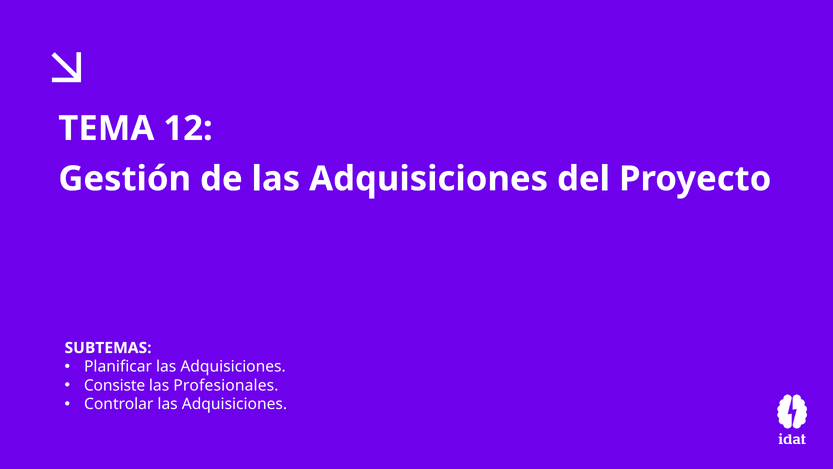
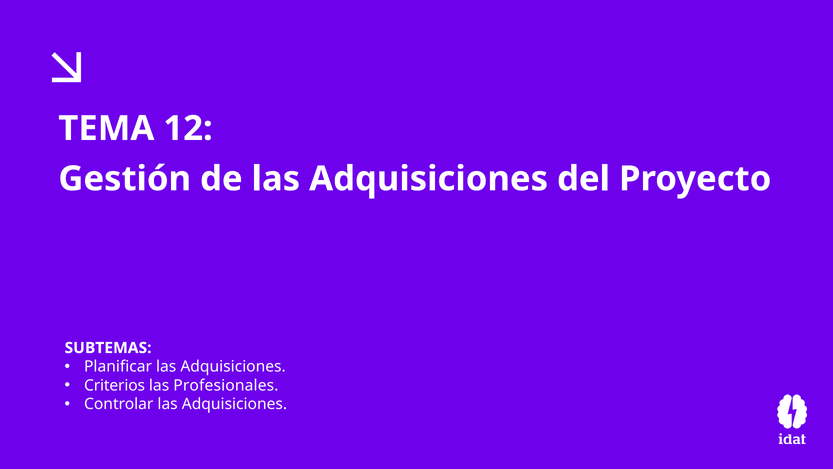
Consiste: Consiste -> Criterios (115, 385)
